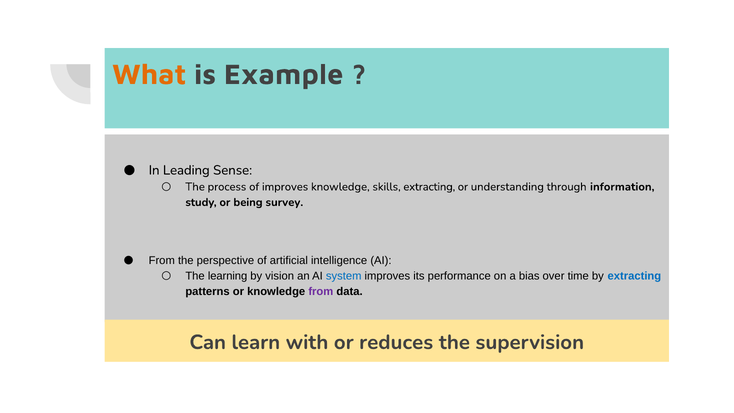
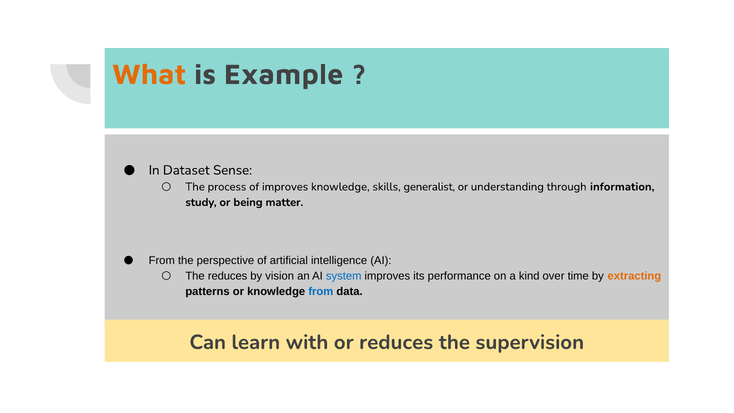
Leading: Leading -> Dataset (186, 170)
skills extracting: extracting -> generalist (429, 187)
survey: survey -> matter (284, 202)
The learning: learning -> reduces (228, 276)
bias: bias -> kind (529, 276)
extracting colour: blue -> orange (634, 276)
from colour: purple -> blue (321, 291)
